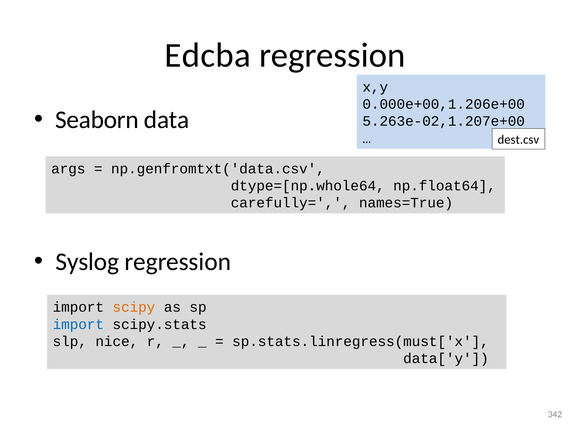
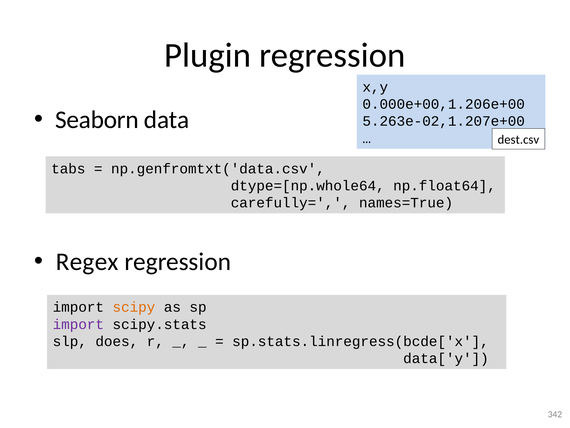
Edcba: Edcba -> Plugin (208, 55)
args: args -> tabs (68, 169)
Syslog: Syslog -> Regex (87, 261)
import colour: blue -> purple (78, 324)
nice: nice -> does (117, 341)
sp.stats.linregress(must['x: sp.stats.linregress(must['x -> sp.stats.linregress(bcde['x (360, 341)
